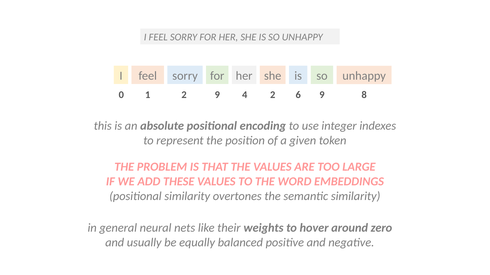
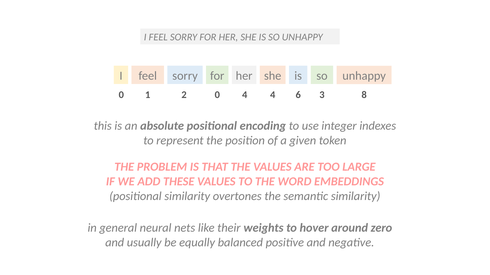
2 9: 9 -> 0 (217, 95)
4 2: 2 -> 4 (273, 95)
6 9: 9 -> 3 (322, 95)
